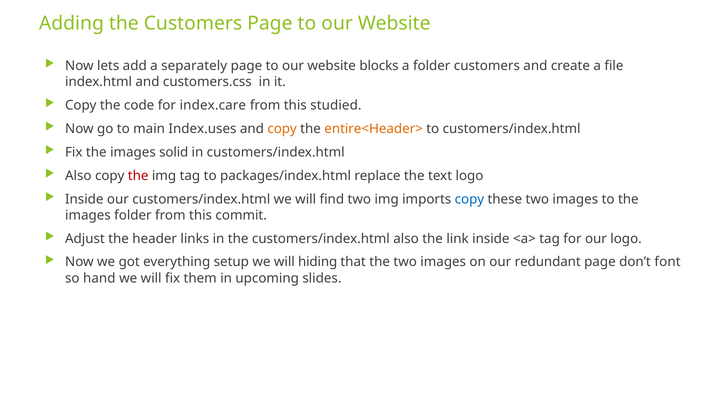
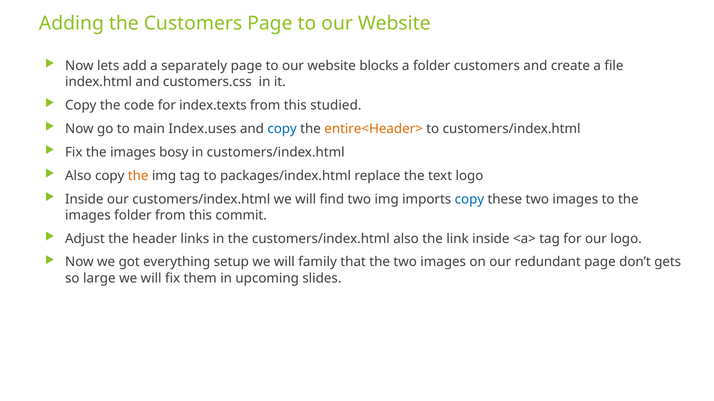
index.care: index.care -> index.texts (213, 105)
copy colour: orange -> blue (282, 129)
solid: solid -> bosy (174, 152)
the colour: red -> orange (138, 176)
hiding: hiding -> family (318, 262)
font: font -> gets (668, 262)
hand: hand -> large (99, 279)
